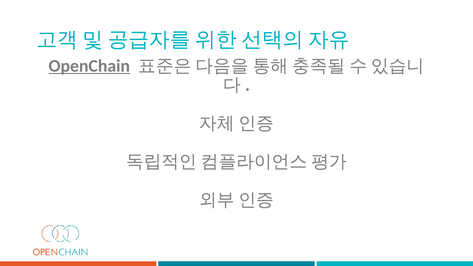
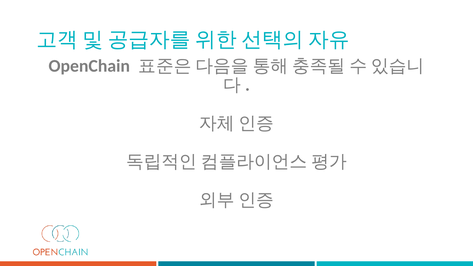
OpenChain underline: present -> none (89, 66)
